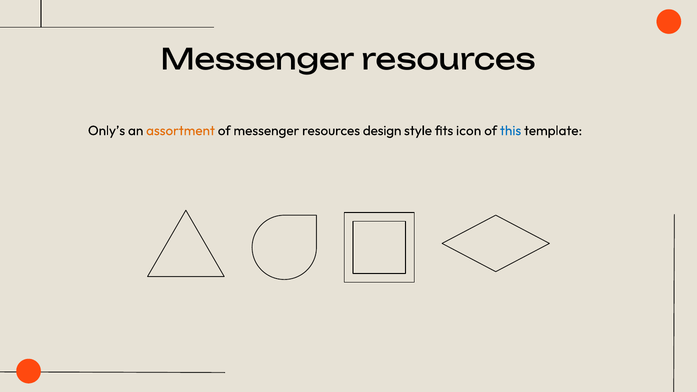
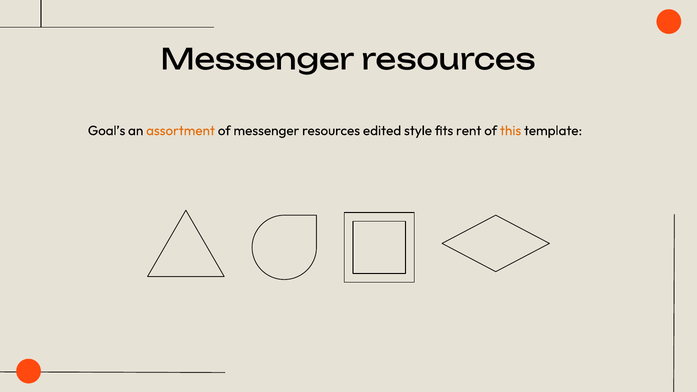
Only’s: Only’s -> Goal’s (107, 131)
design: design -> edited (382, 131)
icon: icon -> rent (469, 131)
this colour: blue -> orange (511, 131)
